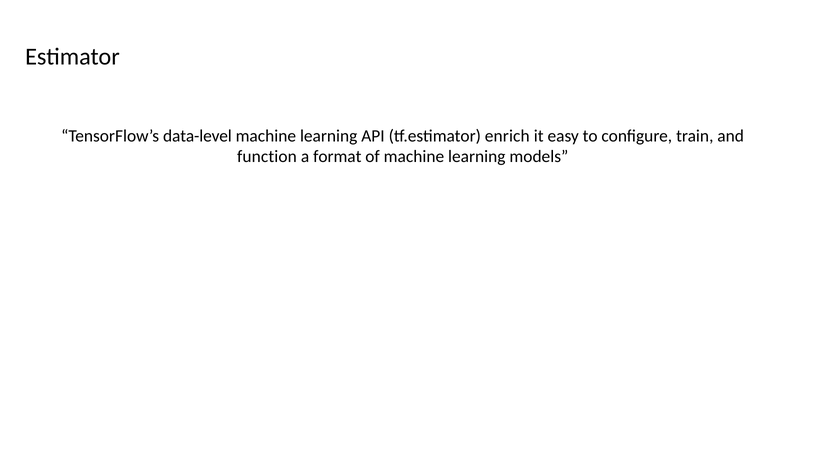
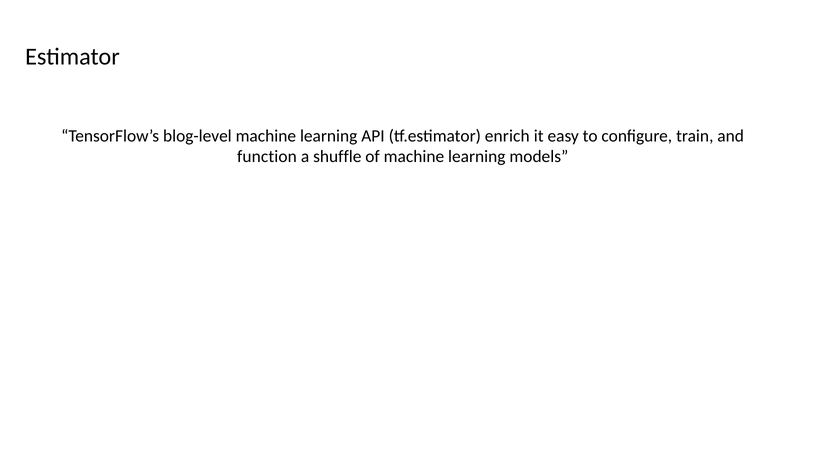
data-level: data-level -> blog-level (197, 136)
format: format -> shuffle (337, 156)
